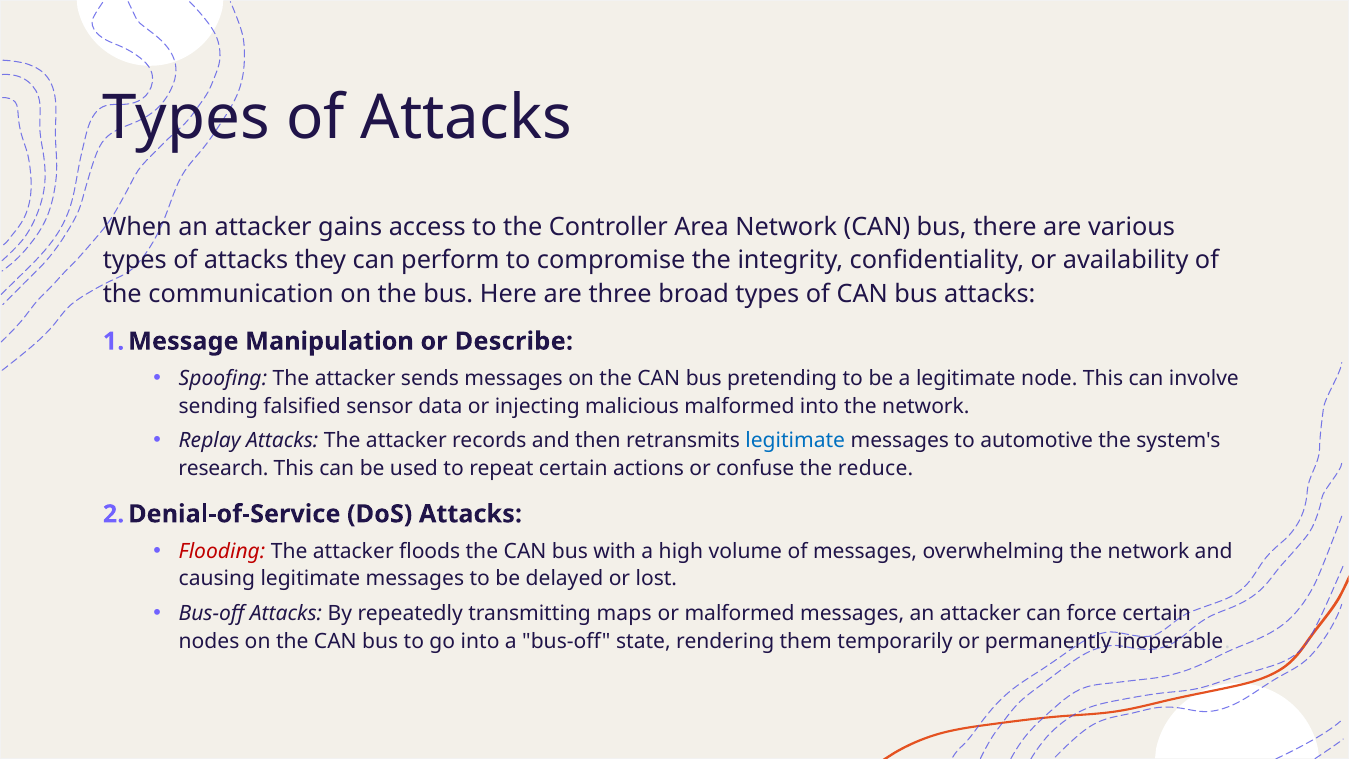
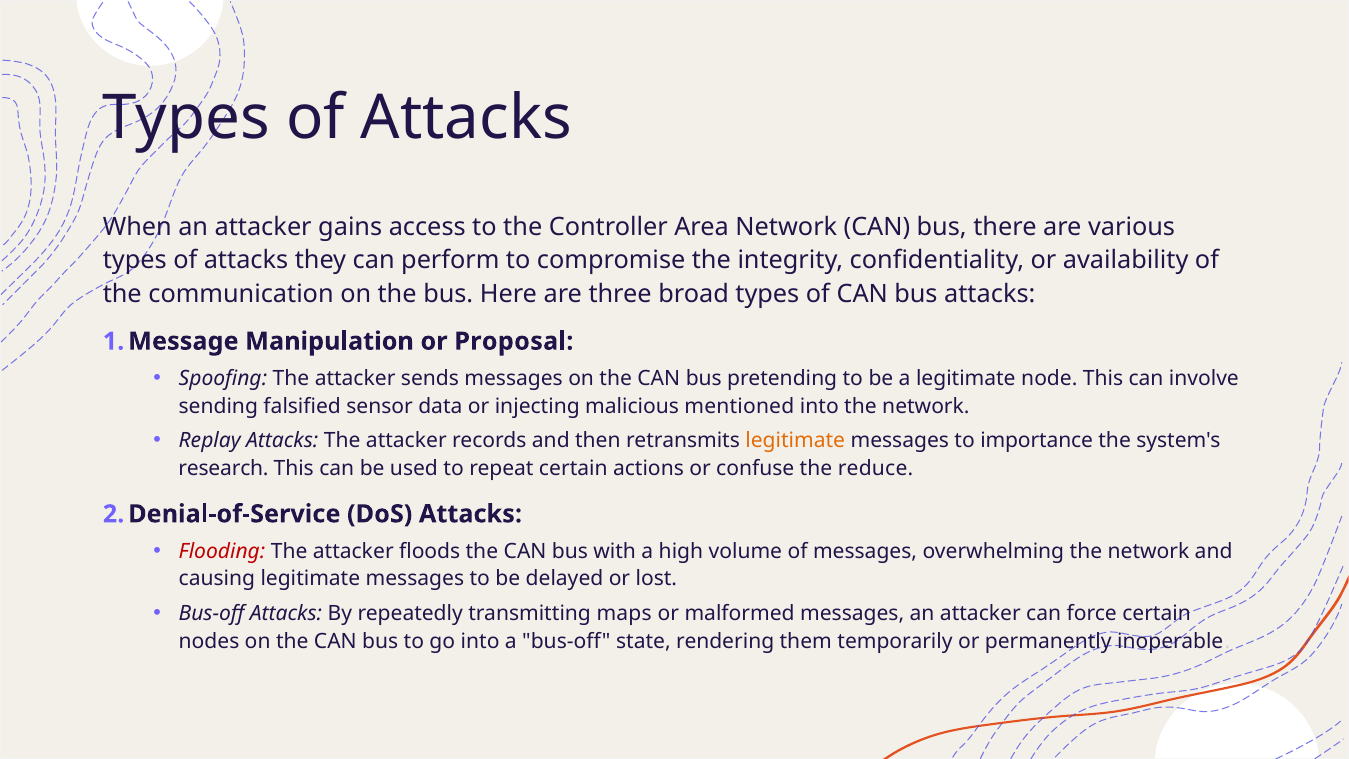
Describe: Describe -> Proposal (514, 341)
malicious malformed: malformed -> mentioned (739, 406)
legitimate colour: blue -> orange (795, 441)
automotive: automotive -> importance (1037, 441)
